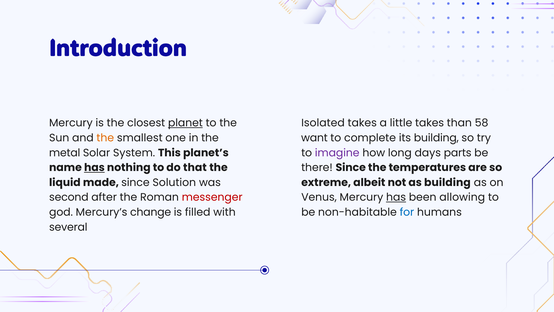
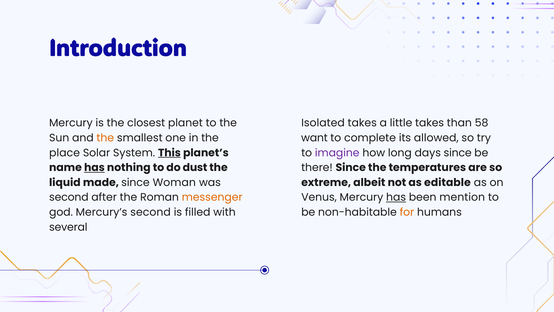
planet underline: present -> none (185, 123)
its building: building -> allowed (436, 138)
metal: metal -> place (65, 153)
This underline: none -> present (169, 153)
days parts: parts -> since (458, 153)
that: that -> dust (195, 167)
Solution: Solution -> Woman (174, 182)
as building: building -> editable (447, 182)
messenger colour: red -> orange (212, 197)
allowing: allowing -> mention (462, 197)
Mercury’s change: change -> second (151, 212)
for colour: blue -> orange (407, 212)
